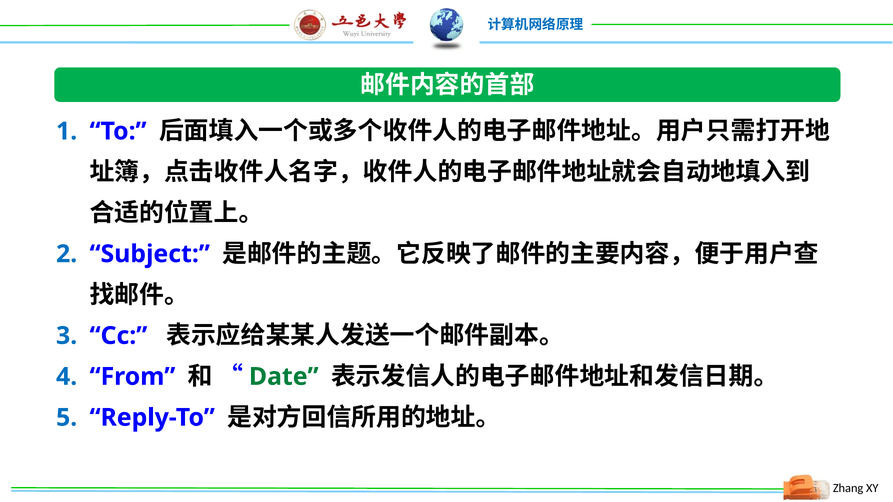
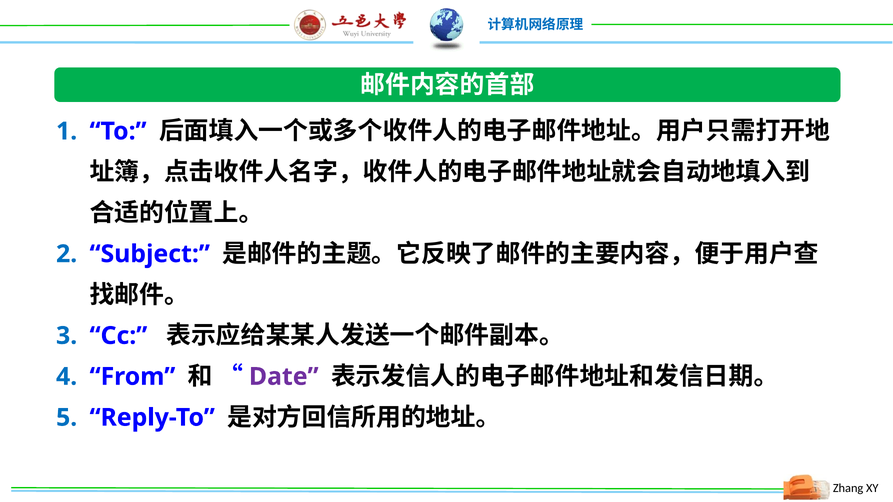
Date colour: green -> purple (284, 377)
